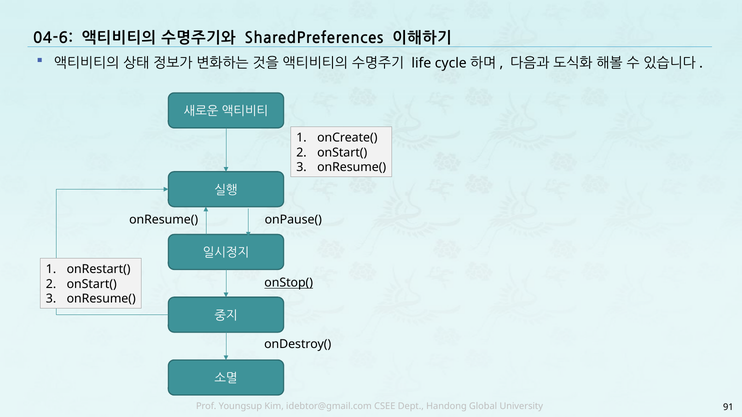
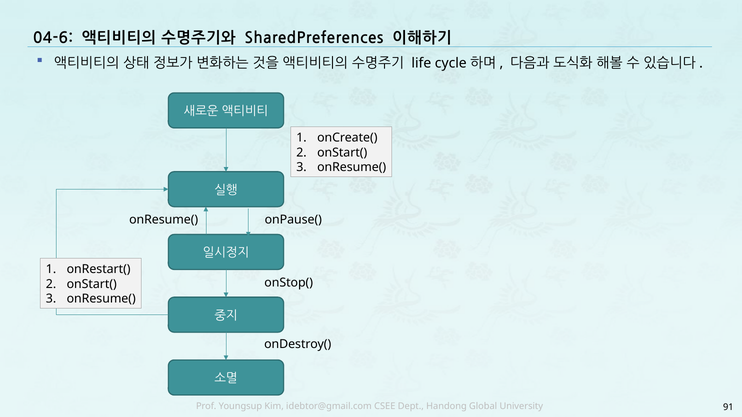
onStop( underline: present -> none (289, 283)
